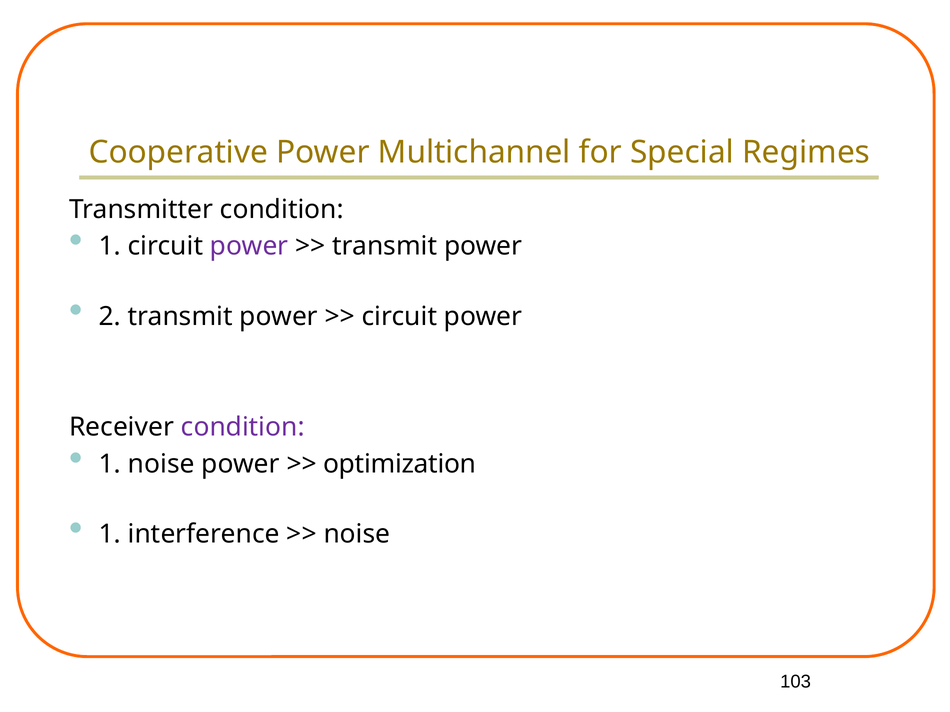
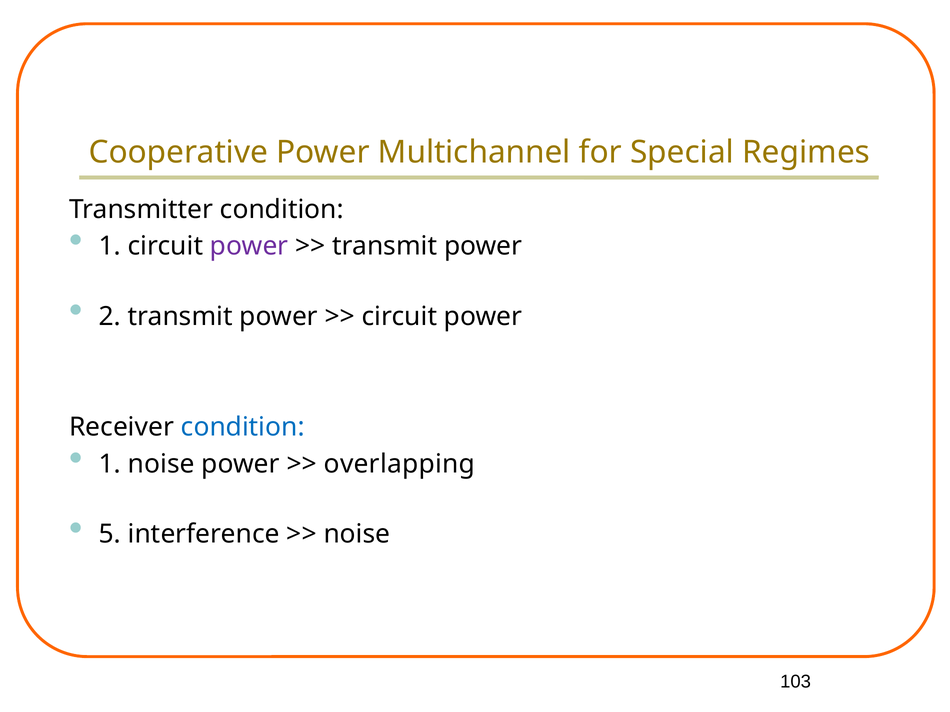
condition colour: purple -> blue (243, 428)
optimization: optimization -> overlapping (399, 464)
1: 1 -> 5 (110, 535)
